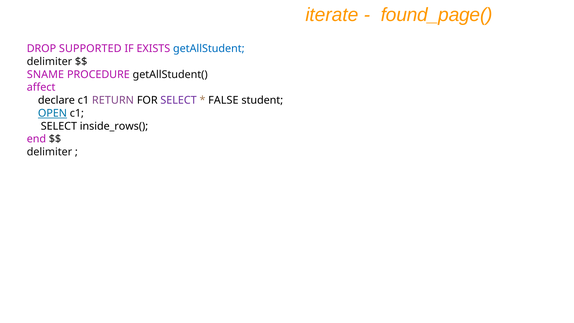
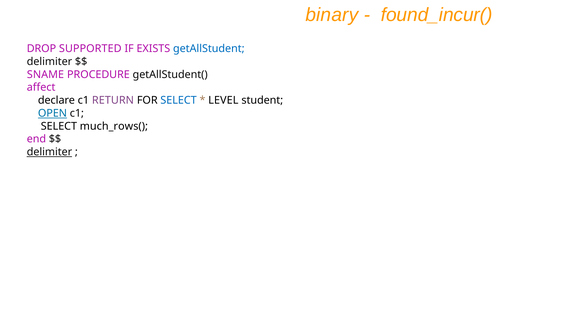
iterate: iterate -> binary (332, 15)
found_page(: found_page( -> found_incur( (437, 15)
SELECT colour: purple -> blue (179, 100)
FALSE: FALSE -> LEVEL (223, 100)
inside_rows(: inside_rows( -> much_rows( (114, 126)
delimiter underline: none -> present (49, 152)
